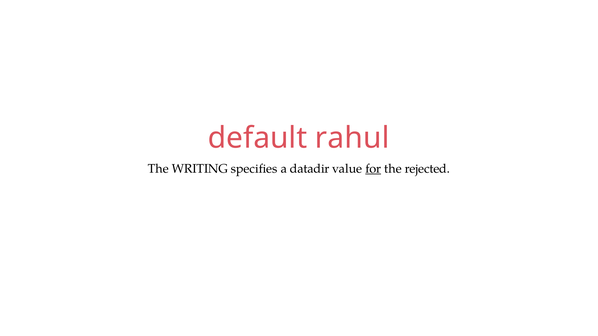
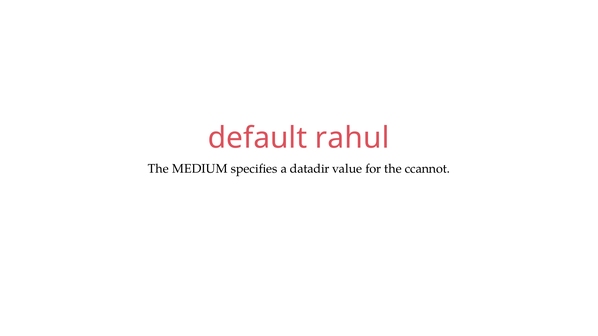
WRITING: WRITING -> MEDIUM (200, 169)
for underline: present -> none (373, 169)
rejected: rejected -> ccannot (427, 169)
